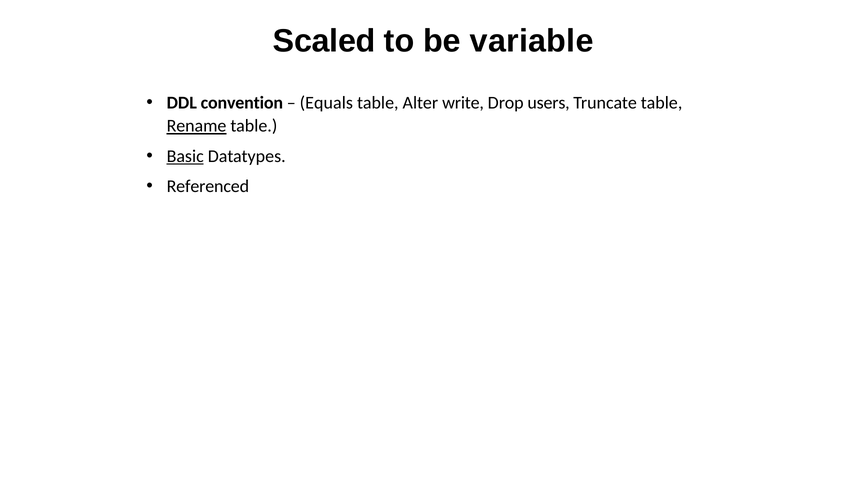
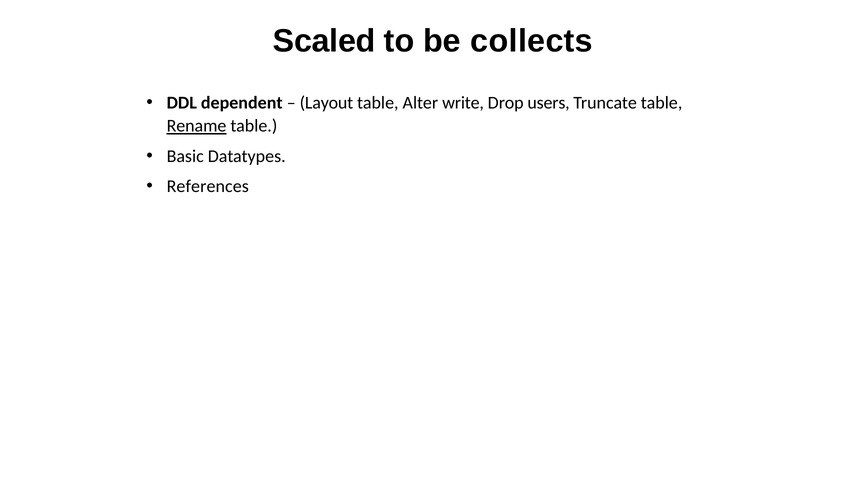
variable: variable -> collects (532, 41)
convention: convention -> dependent (242, 103)
Equals: Equals -> Layout (326, 103)
Basic underline: present -> none (185, 156)
Referenced: Referenced -> References (208, 186)
